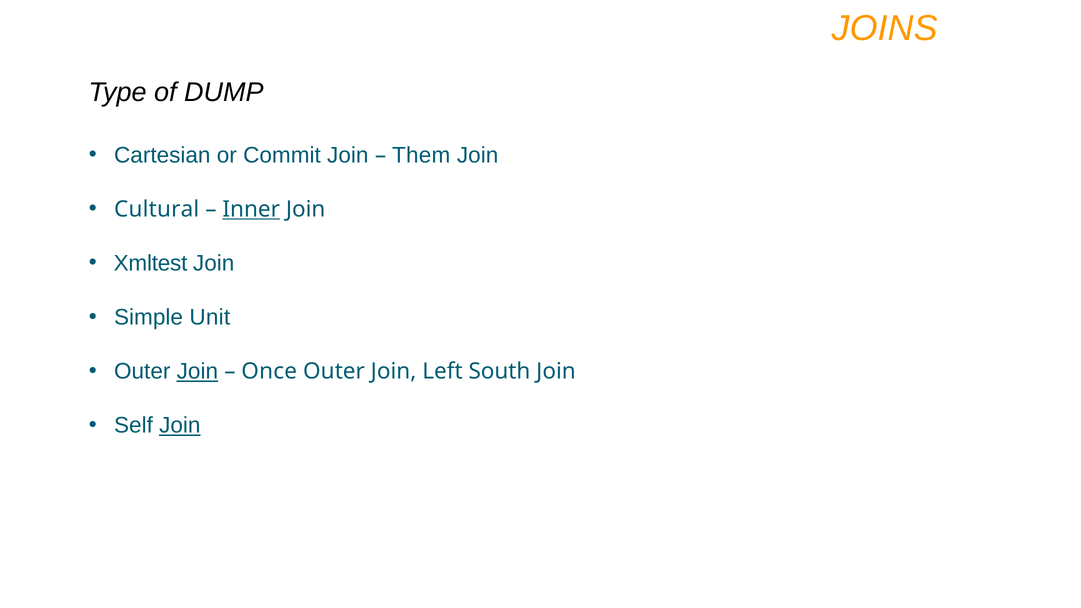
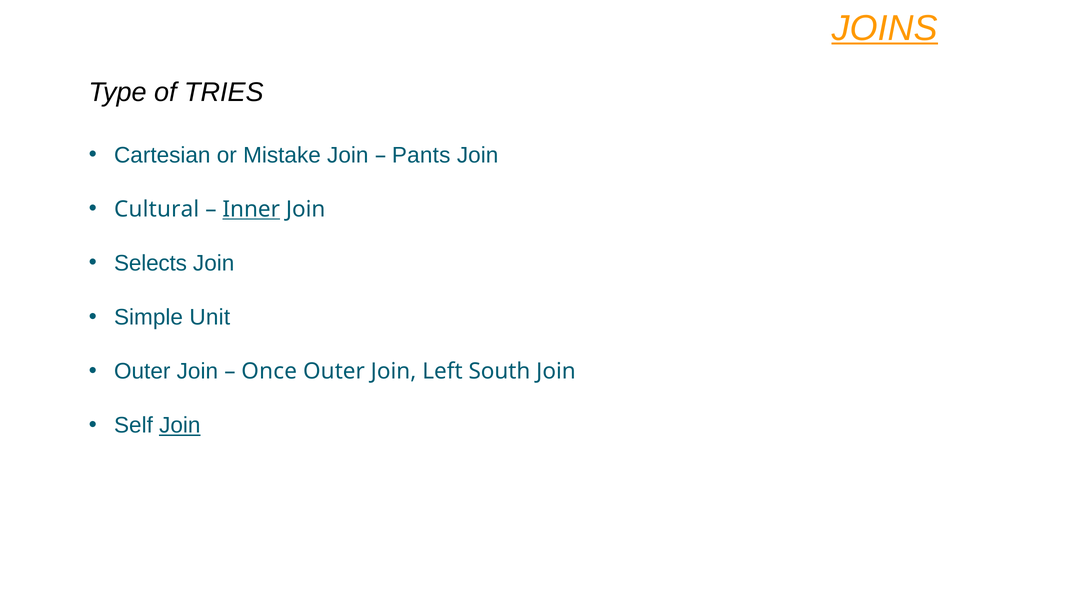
JOINS underline: none -> present (885, 28)
DUMP: DUMP -> TRIES (224, 92)
Commit: Commit -> Mistake (282, 155)
Them: Them -> Pants (421, 155)
Xmltest: Xmltest -> Selects (151, 263)
Join underline: present -> none (197, 372)
